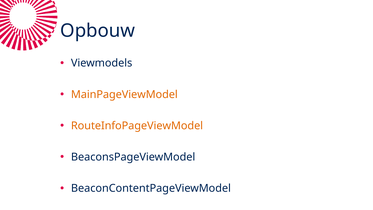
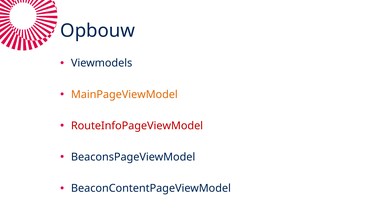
RouteInfoPageViewModel colour: orange -> red (137, 126)
